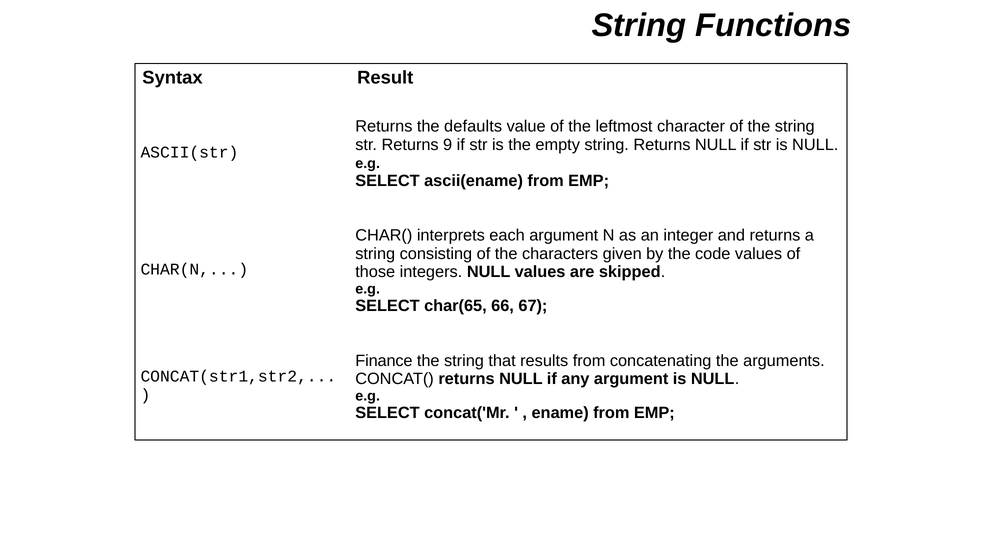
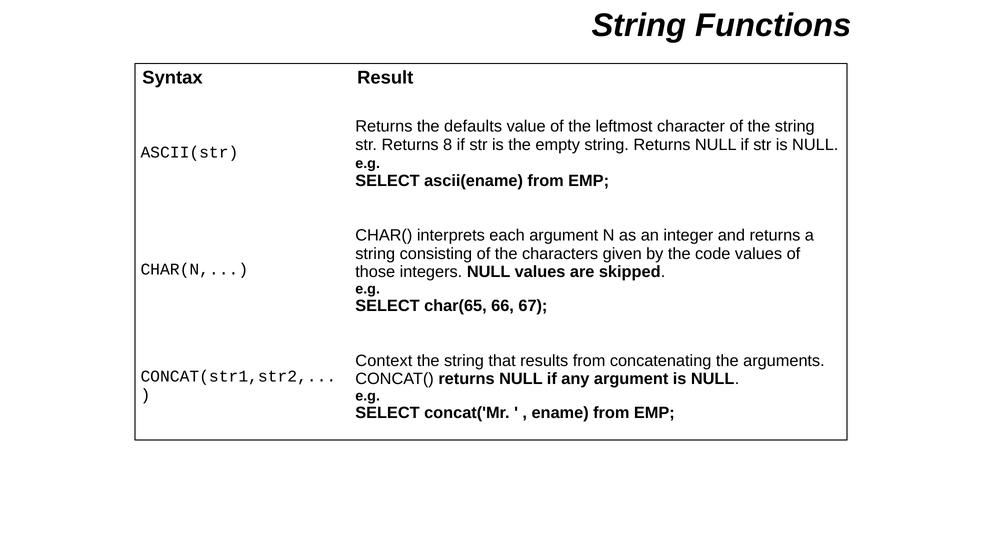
9: 9 -> 8 (448, 145)
Finance: Finance -> Context (384, 361)
